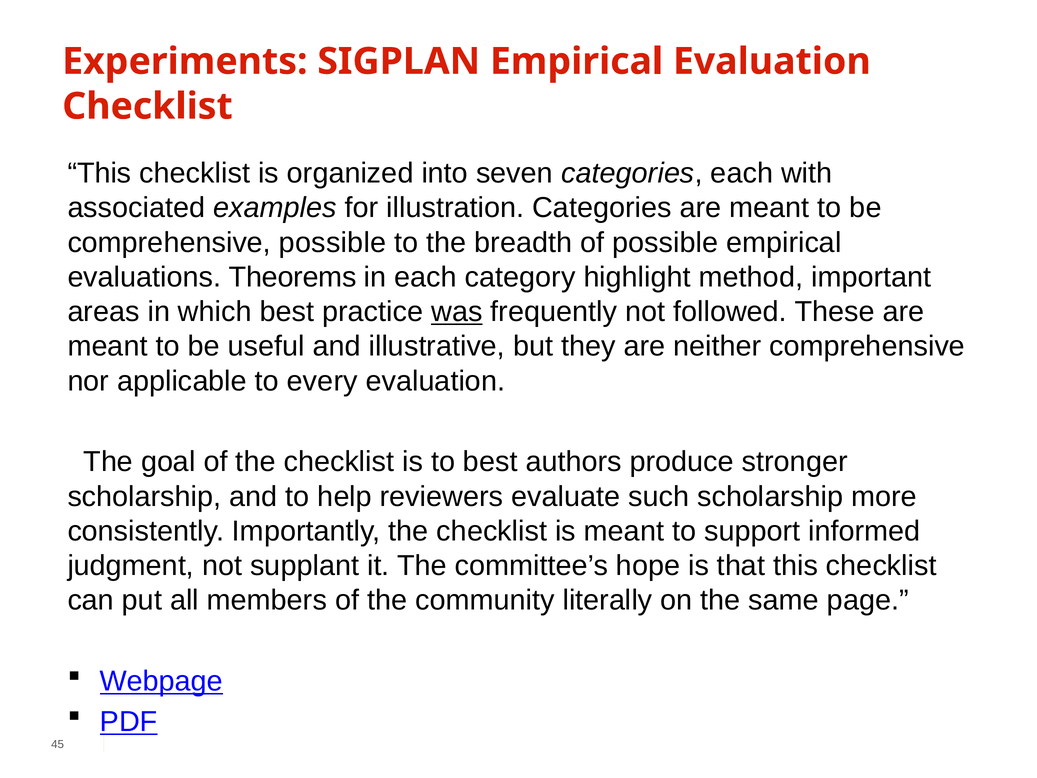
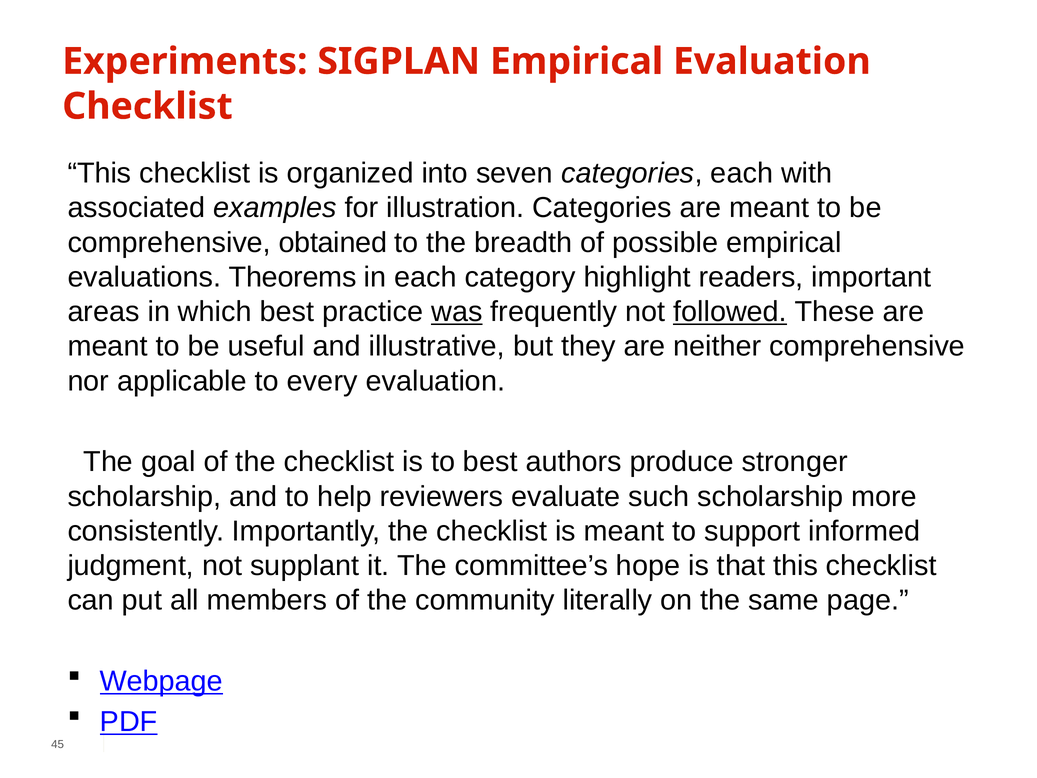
comprehensive possible: possible -> obtained (333, 242)
method: method -> readers (751, 277)
followed underline: none -> present (730, 312)
